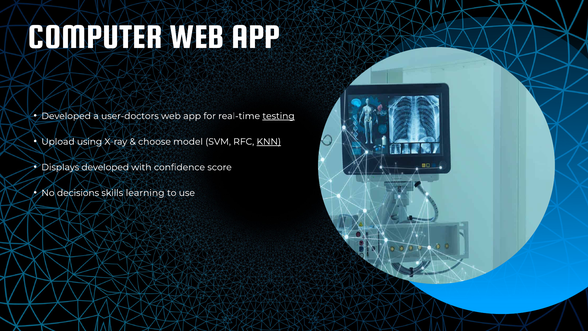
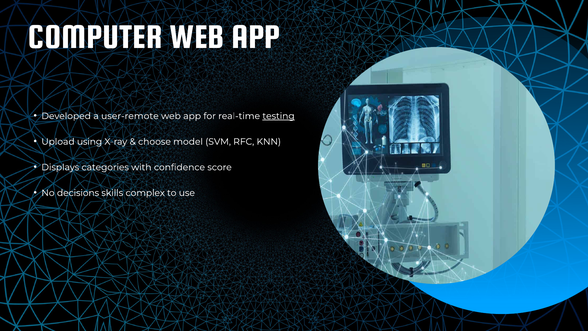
user-doctors: user-doctors -> user-remote (130, 116)
KNN underline: present -> none (269, 142)
Displays developed: developed -> categories (105, 167)
learning: learning -> complex (145, 193)
